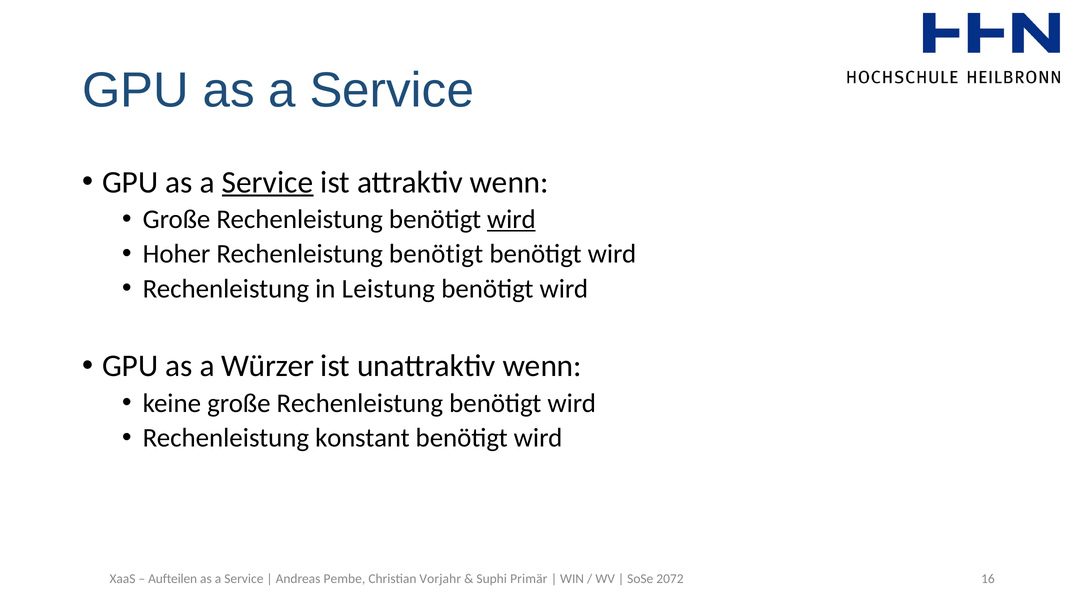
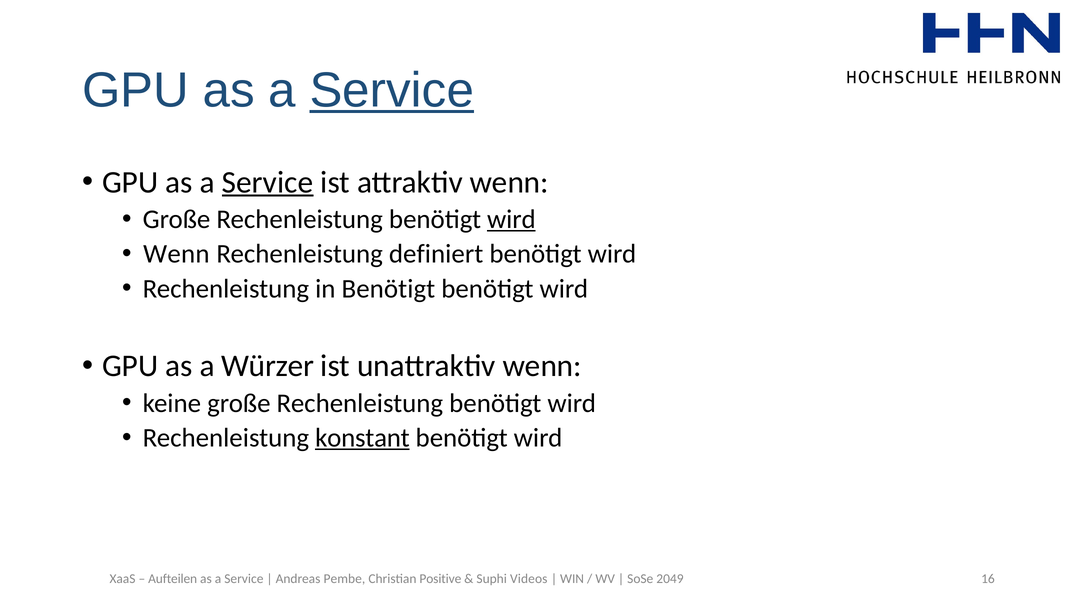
Service underline: none -> present (392, 90)
Hoher: Hoher -> Wenn (176, 254)
benötigt: benötigt -> definiert (436, 254)
in Leistung: Leistung -> Benötigt (388, 289)
konstant underline: none -> present (362, 438)
Vorjahr: Vorjahr -> Positive (440, 579)
Primär: Primär -> Videos (529, 579)
2072: 2072 -> 2049 (670, 579)
